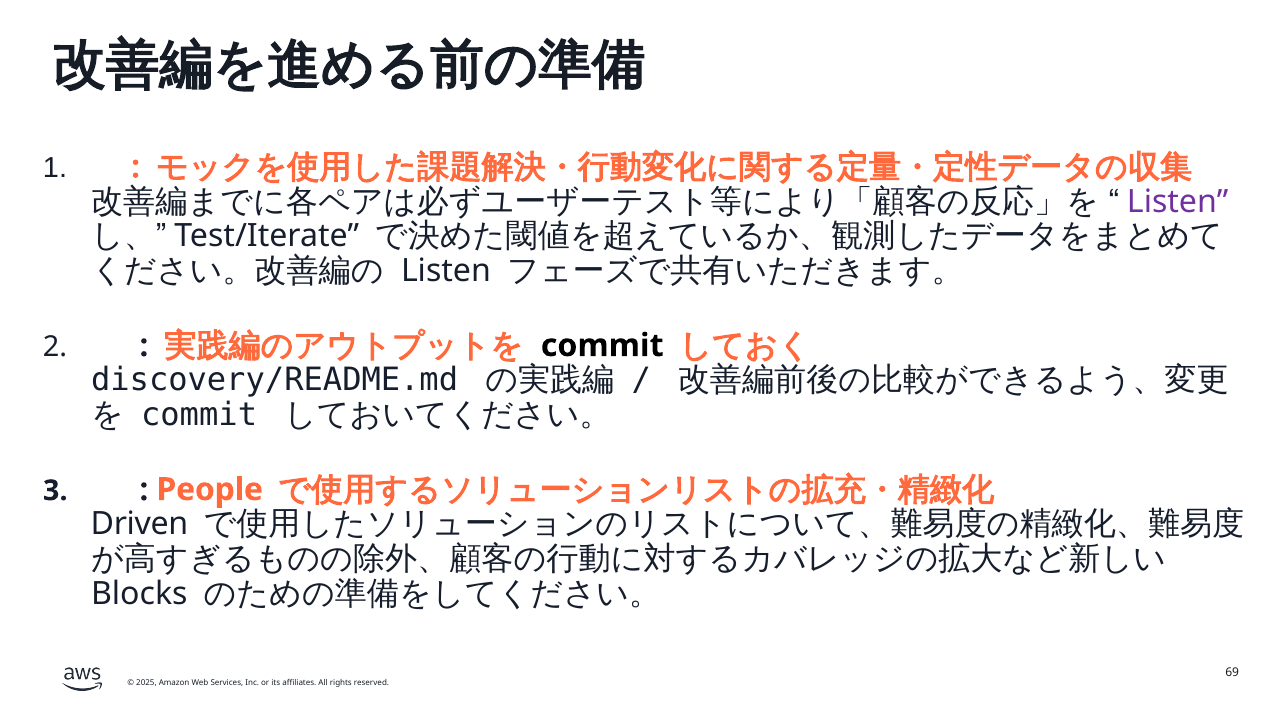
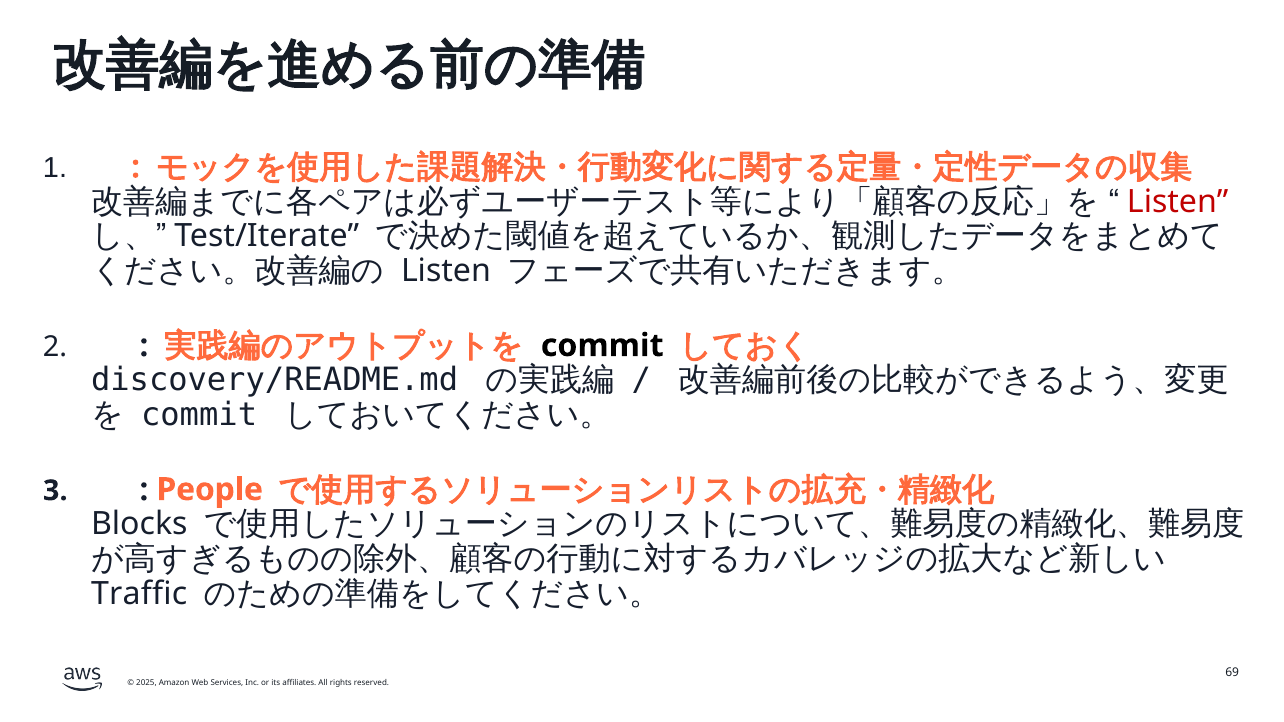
Listen colour: purple -> red (1178, 202)
Driven: Driven -> Blocks (139, 524)
Blocks: Blocks -> Traffic (139, 594)
